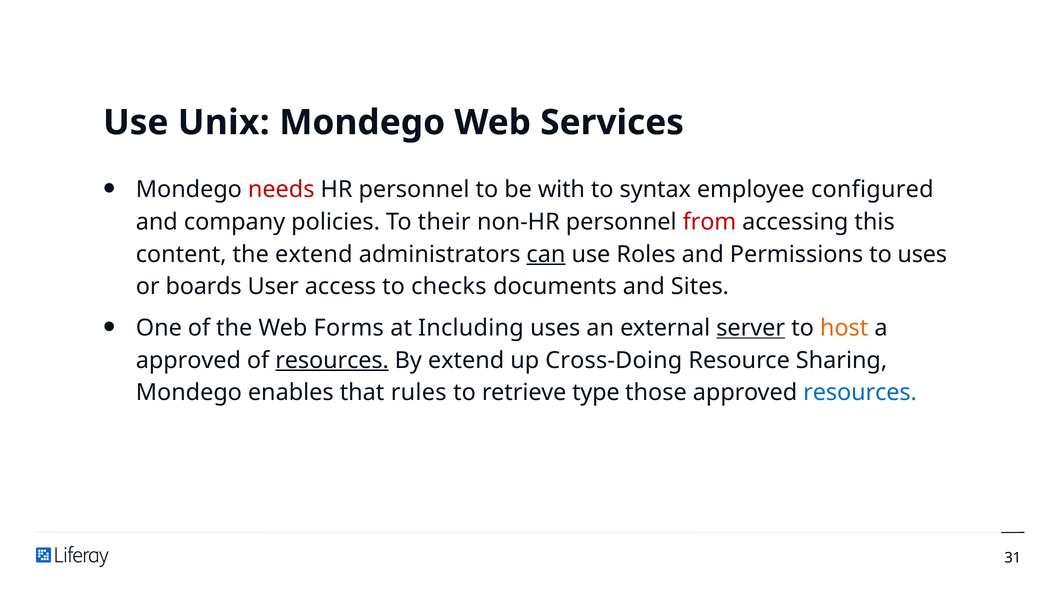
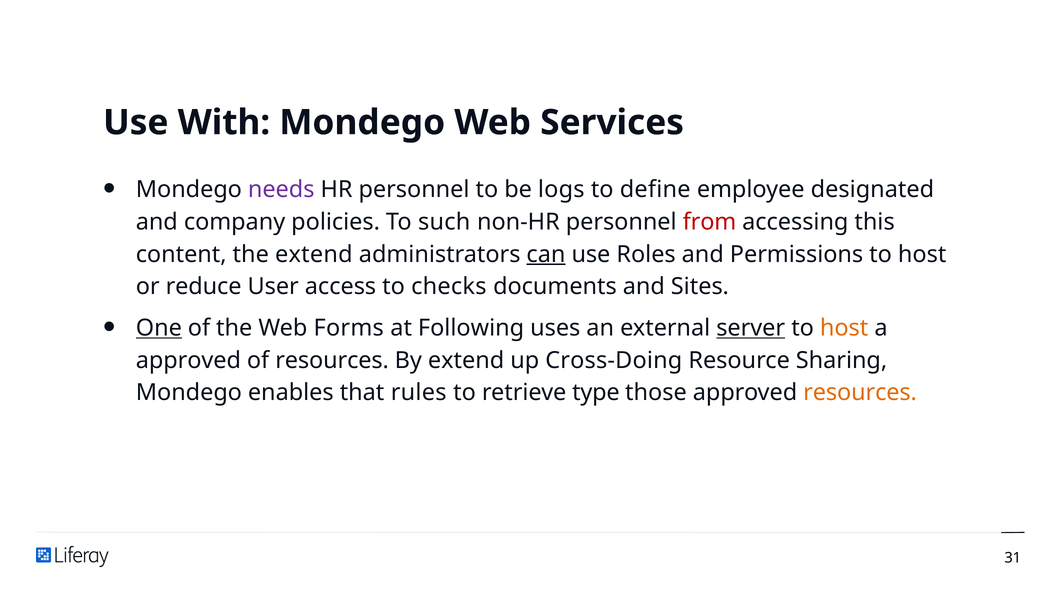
Unix: Unix -> With (224, 123)
needs colour: red -> purple (281, 190)
with: with -> logs (561, 190)
syntax: syntax -> define (655, 190)
configured: configured -> designated (872, 190)
their: their -> such (444, 222)
Permissions to uses: uses -> host (922, 254)
boards: boards -> reduce (204, 287)
One underline: none -> present (159, 328)
Including: Including -> Following (471, 328)
resources underline: present -> none (332, 360)
resources colour: blue -> orange (860, 393)
